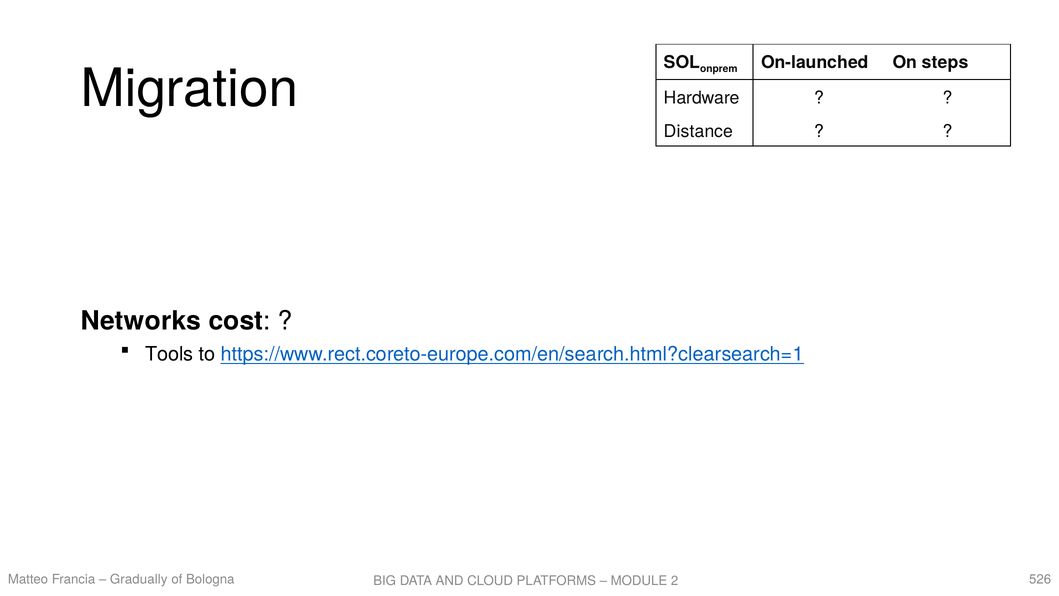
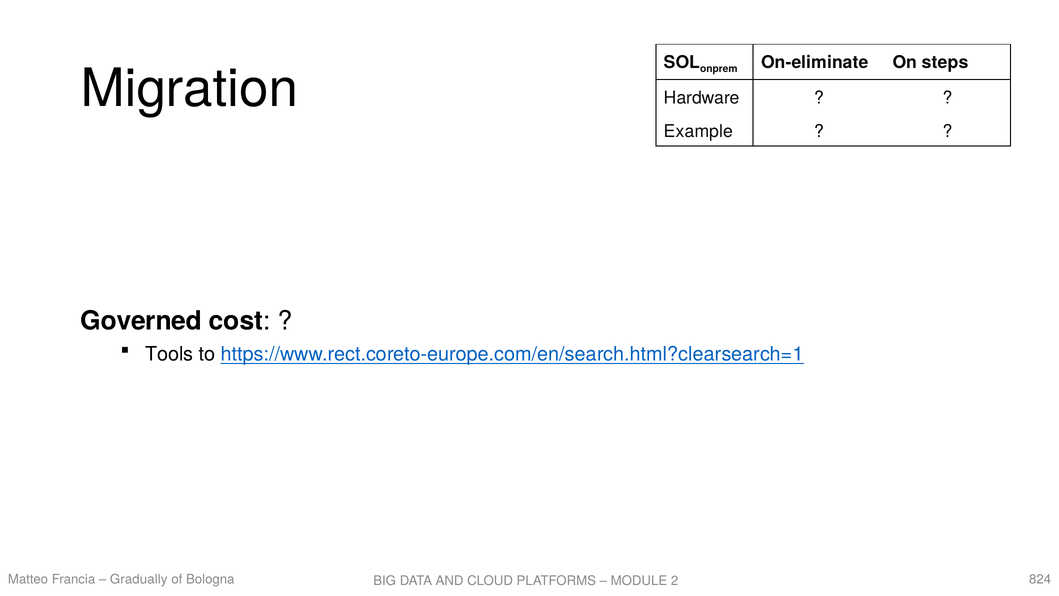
On-launched: On-launched -> On-eliminate (815, 62)
Distance: Distance -> Example (699, 131)
Networks: Networks -> Governed (141, 321)
526: 526 -> 824 (1040, 579)
